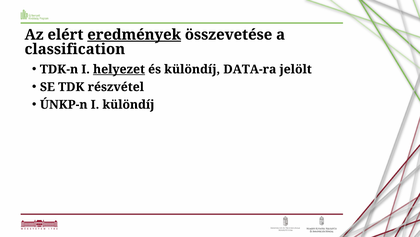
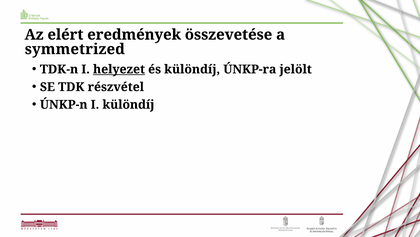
eredmények underline: present -> none (134, 35)
classification: classification -> symmetrized (75, 49)
DATA-ra: DATA-ra -> ÚNKP-ra (250, 69)
